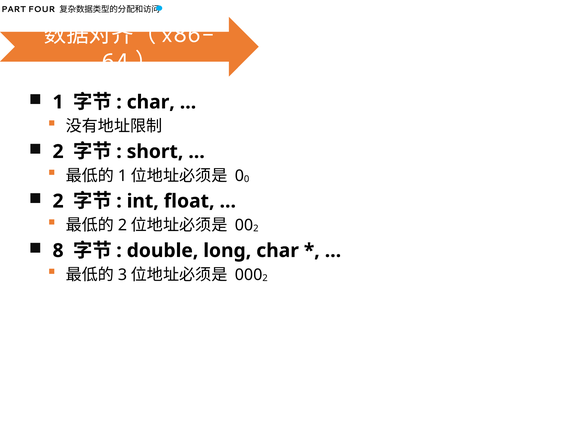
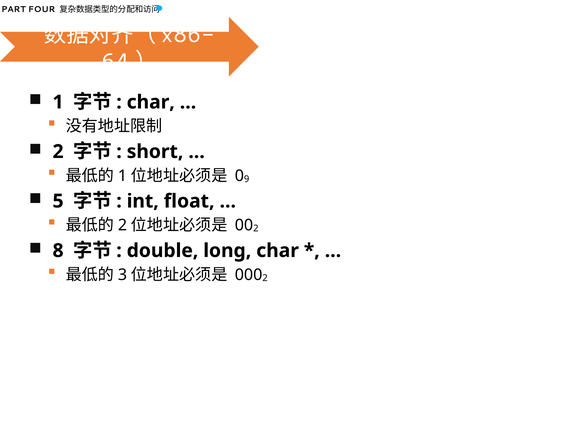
0: 0 -> 9 (247, 179)
2: 2 -> 5 (58, 201)
